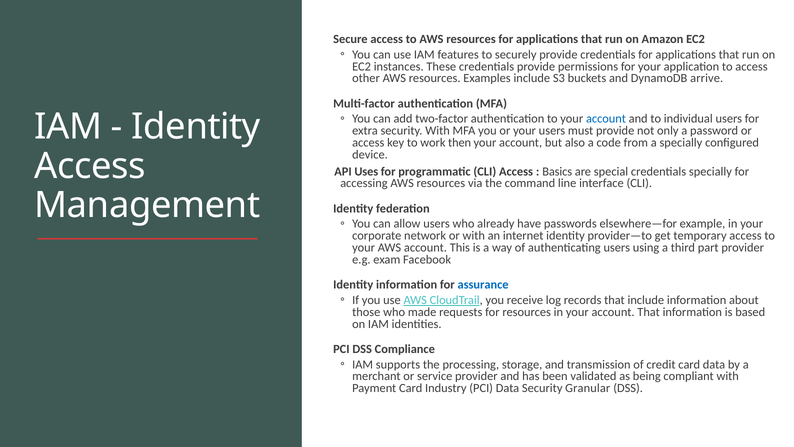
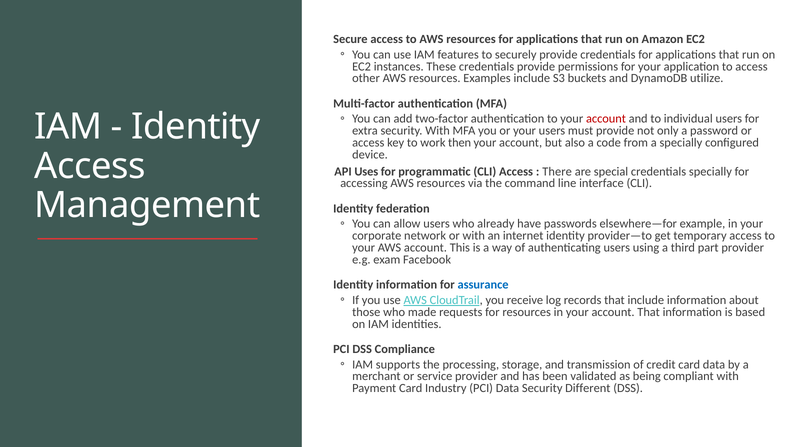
arrive: arrive -> utilize (707, 78)
account colour: blue -> red (606, 119)
Basics: Basics -> There (557, 171)
Granular: Granular -> Different (588, 388)
